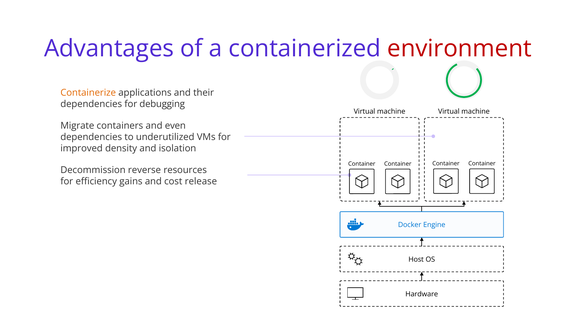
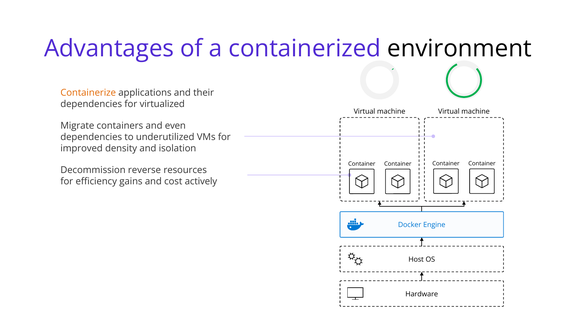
environment colour: red -> black (459, 49)
debugging: debugging -> virtualized (162, 104)
release: release -> actively (201, 181)
